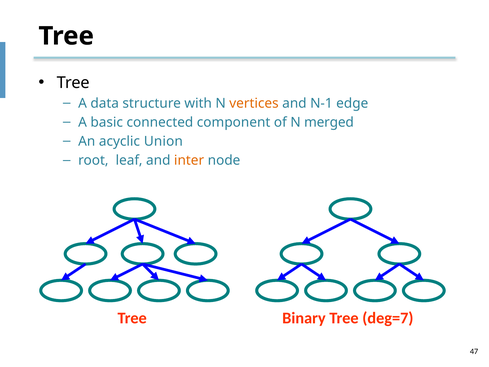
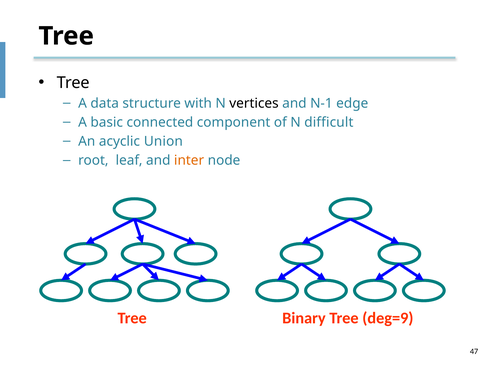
vertices colour: orange -> black (254, 103)
merged: merged -> difficult (329, 122)
deg=7: deg=7 -> deg=9 (388, 318)
